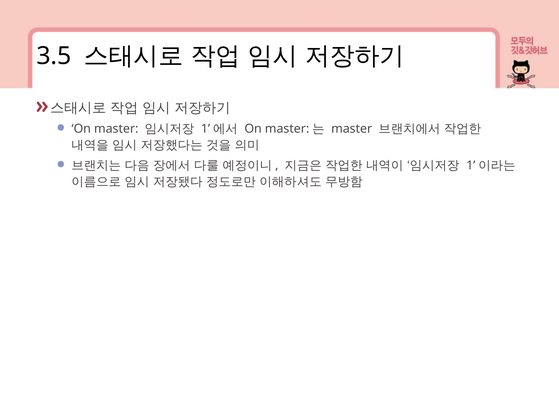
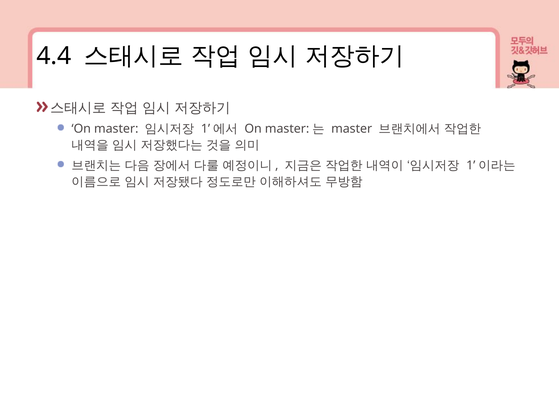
3.5: 3.5 -> 4.4 (54, 56)
